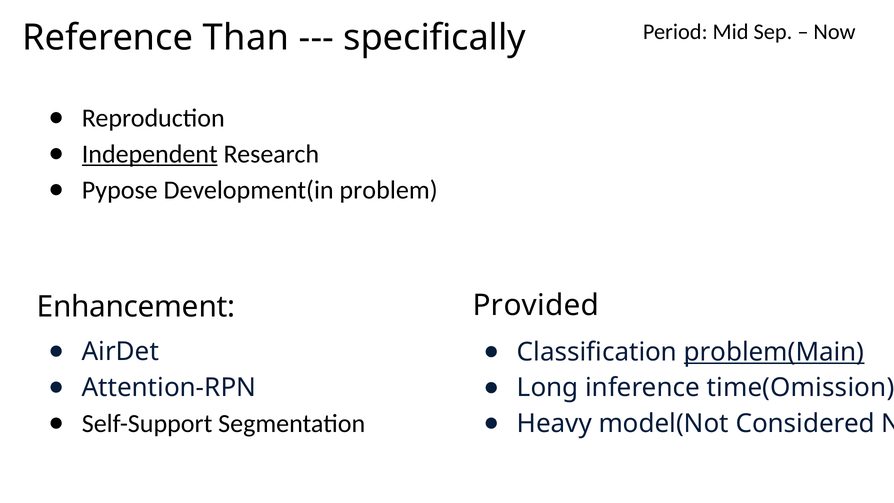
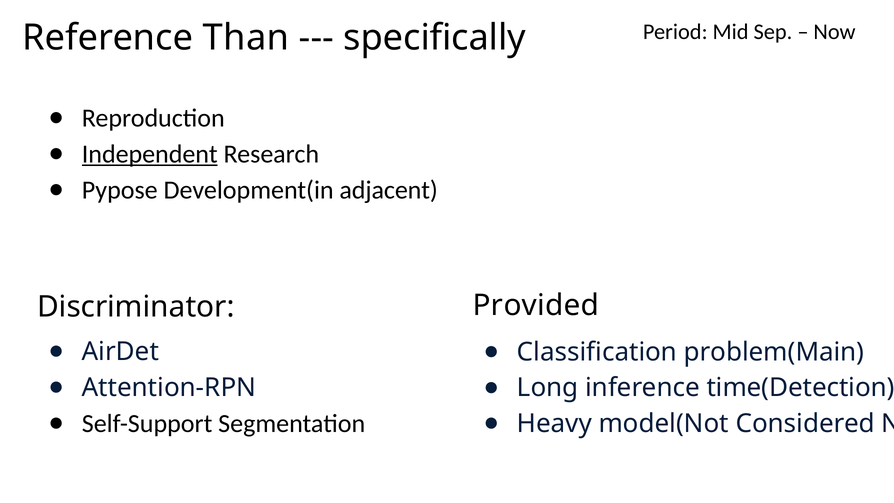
problem: problem -> adjacent (389, 190)
Enhancement: Enhancement -> Discriminator (136, 307)
problem(Main underline: present -> none (774, 352)
time(Omission: time(Omission -> time(Detection (801, 388)
